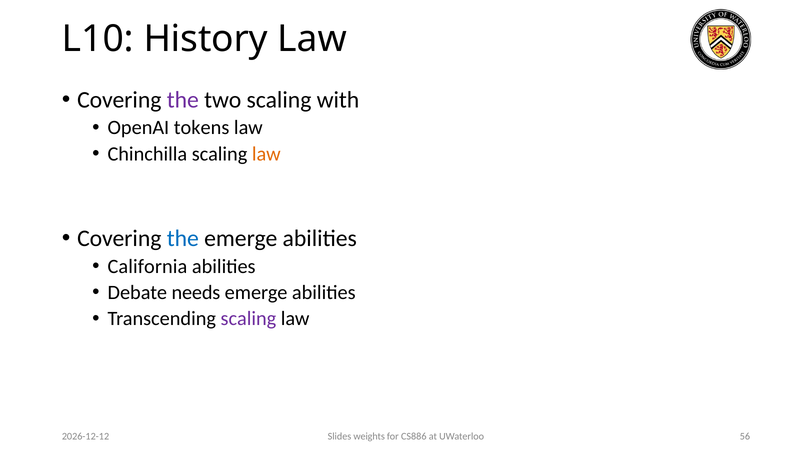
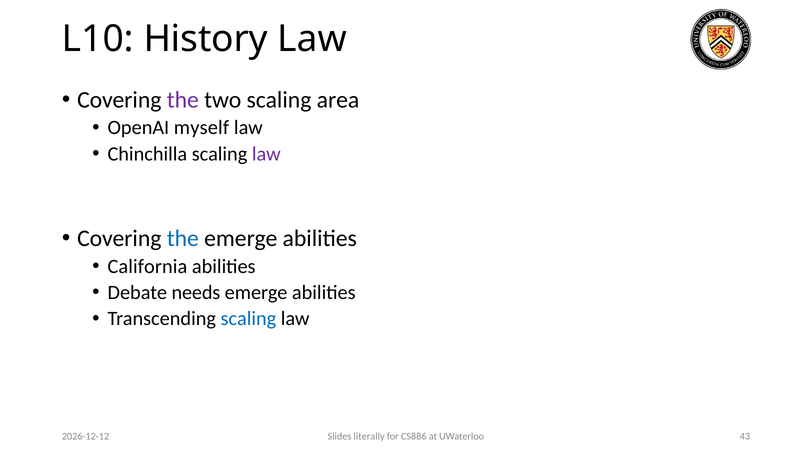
with: with -> area (338, 100)
tokens: tokens -> myself (201, 128)
law colour: orange -> purple (266, 154)
scaling colour: purple -> blue (248, 319)
weights: weights -> literally (369, 436)
56: 56 -> 43 (745, 436)
